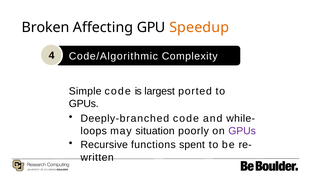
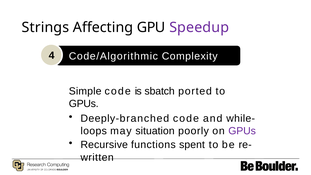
Broken: Broken -> Strings (45, 27)
Speedup colour: orange -> purple (199, 27)
largest: largest -> sbatch (160, 91)
